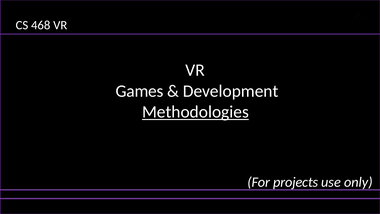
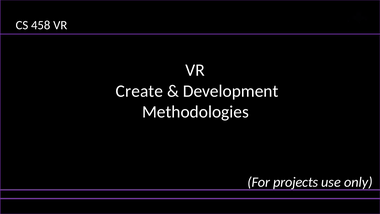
468: 468 -> 458 (41, 25)
Games: Games -> Create (139, 91)
Methodologies underline: present -> none (195, 112)
